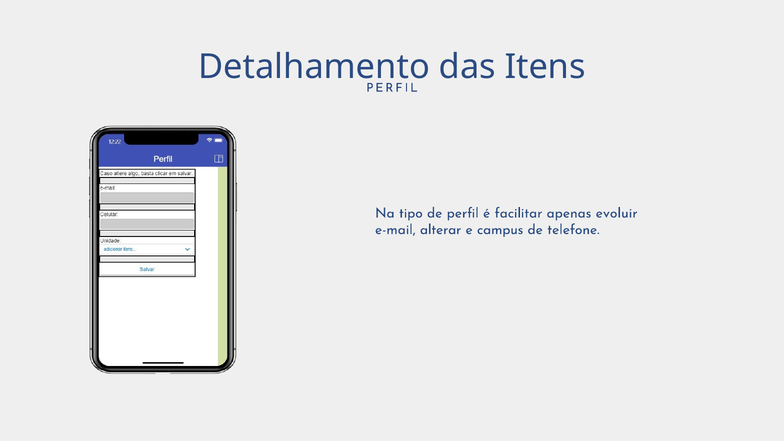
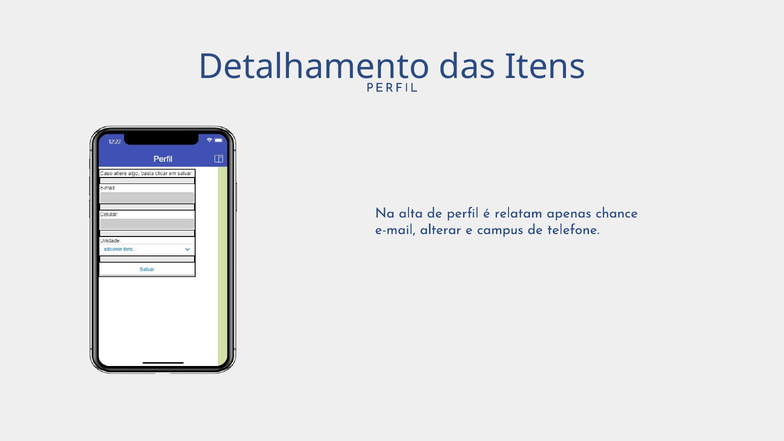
tipo: tipo -> alta (411, 213)
facilitar: facilitar -> relatam (518, 213)
evoluir: evoluir -> chance (617, 213)
